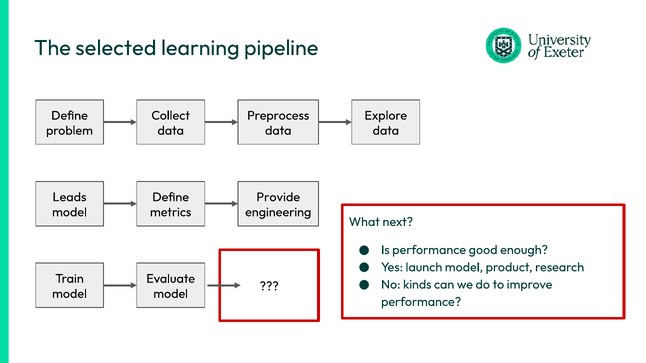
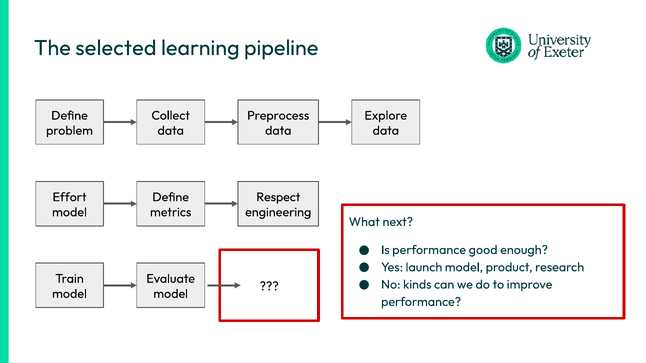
Leads: Leads -> Effort (70, 197)
Provide: Provide -> Respect (278, 197)
